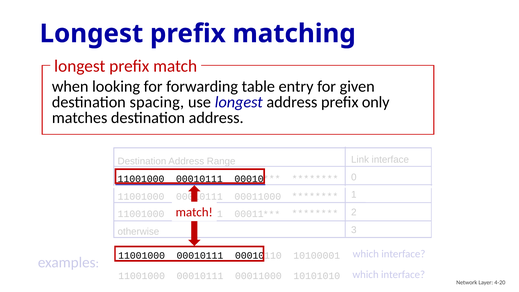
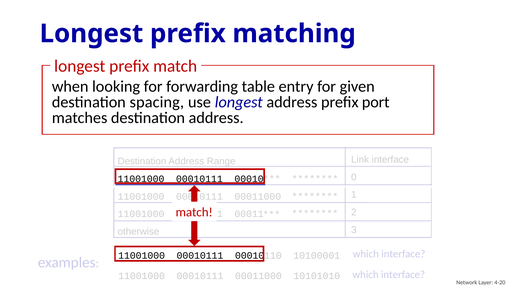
only: only -> port (376, 102)
